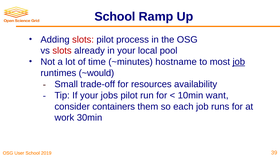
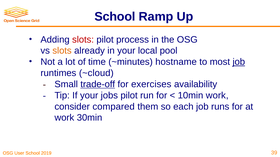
slots colour: red -> orange (62, 51)
~would: ~would -> ~cloud (96, 73)
trade-off underline: none -> present (98, 84)
resources: resources -> exercises (151, 84)
10min want: want -> work (217, 96)
containers: containers -> compared (114, 107)
